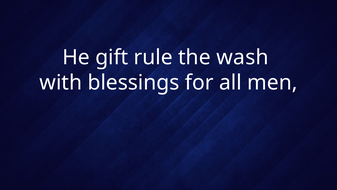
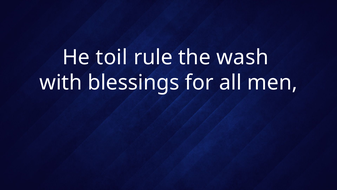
gift: gift -> toil (112, 57)
